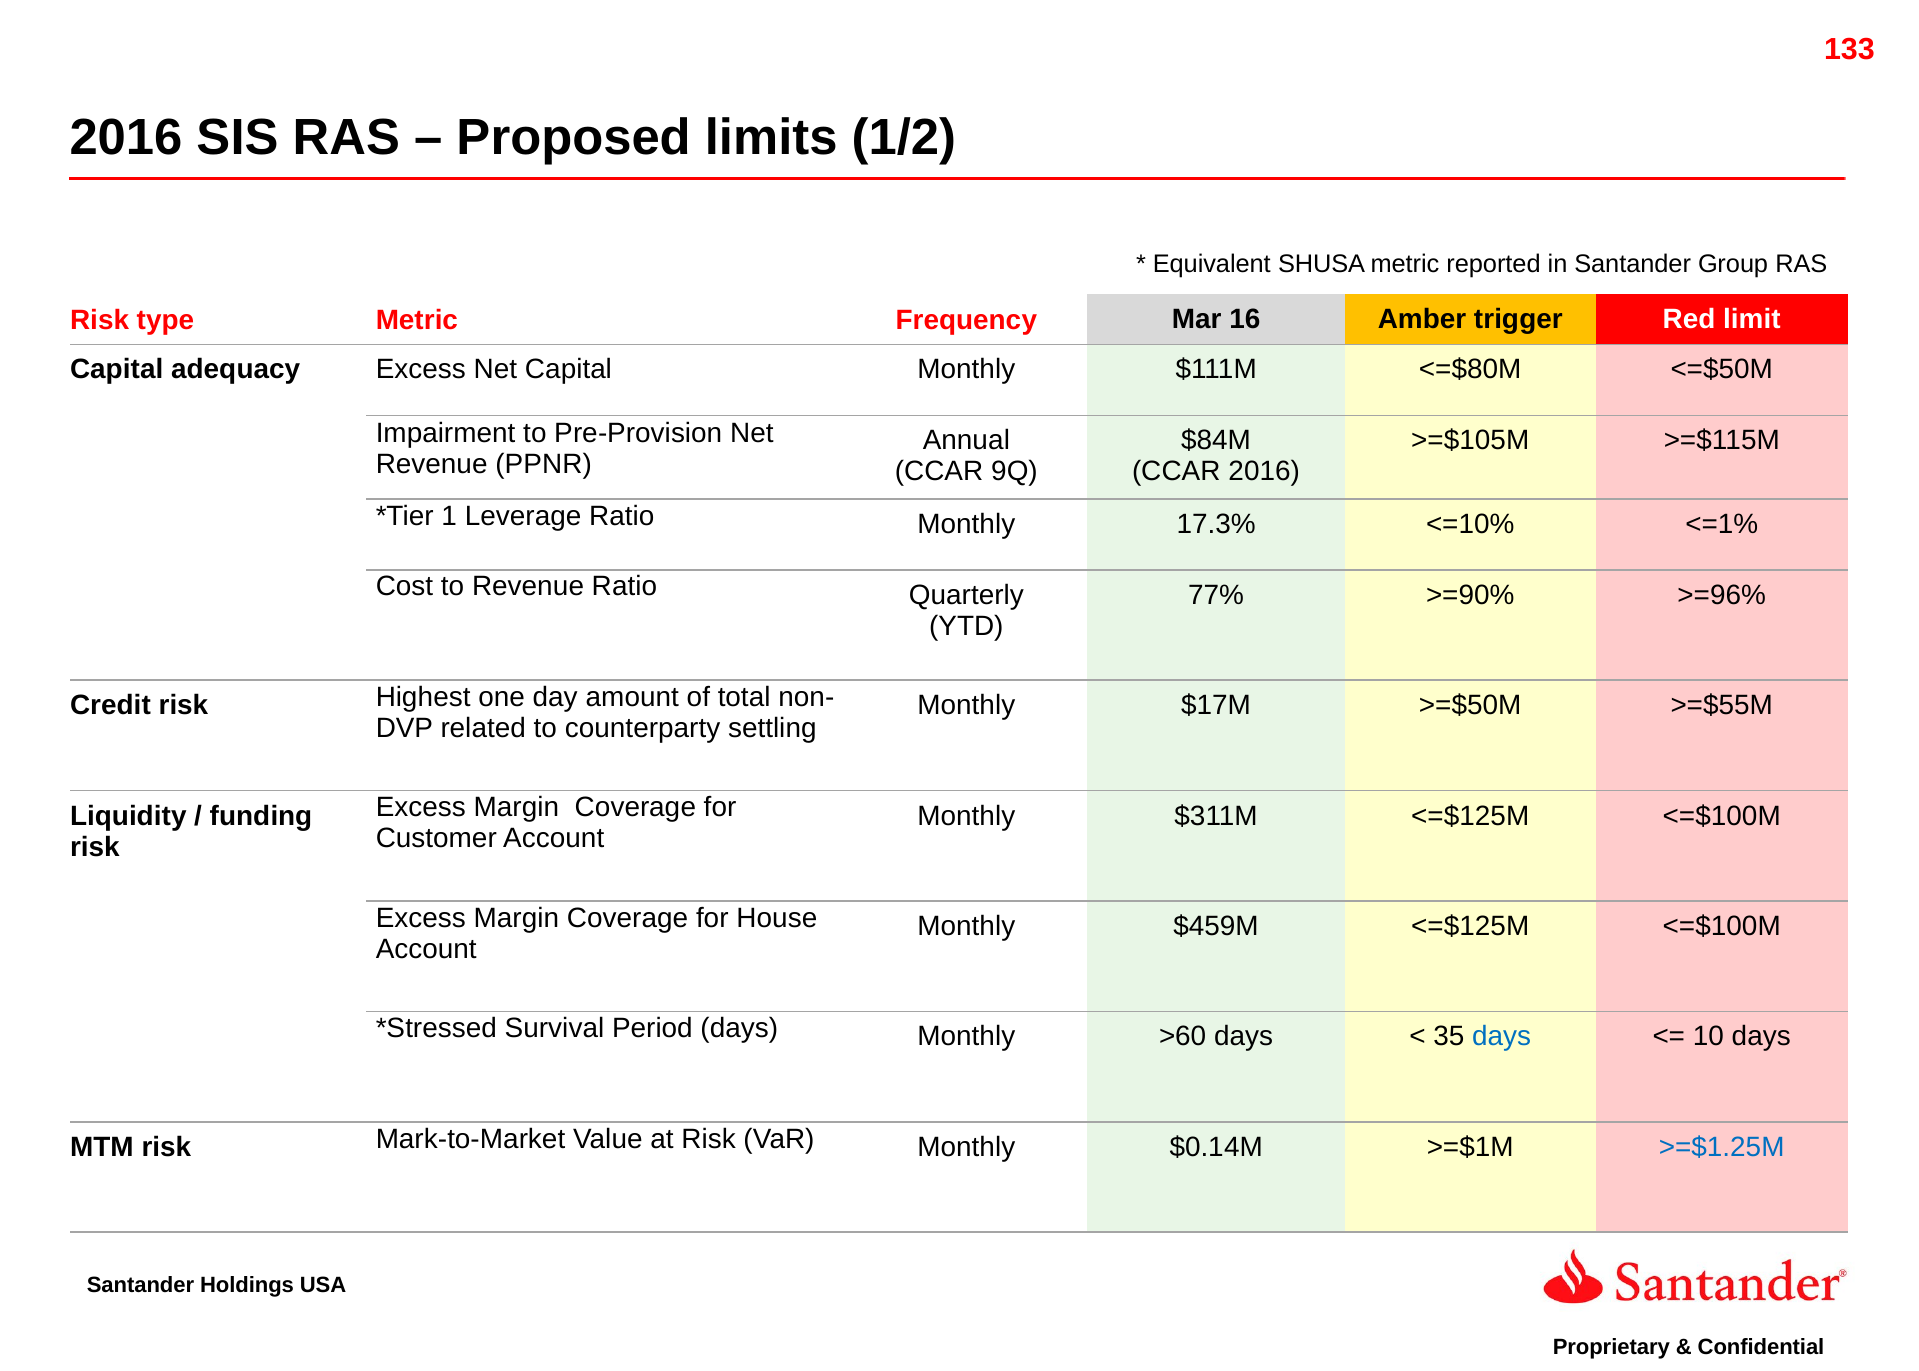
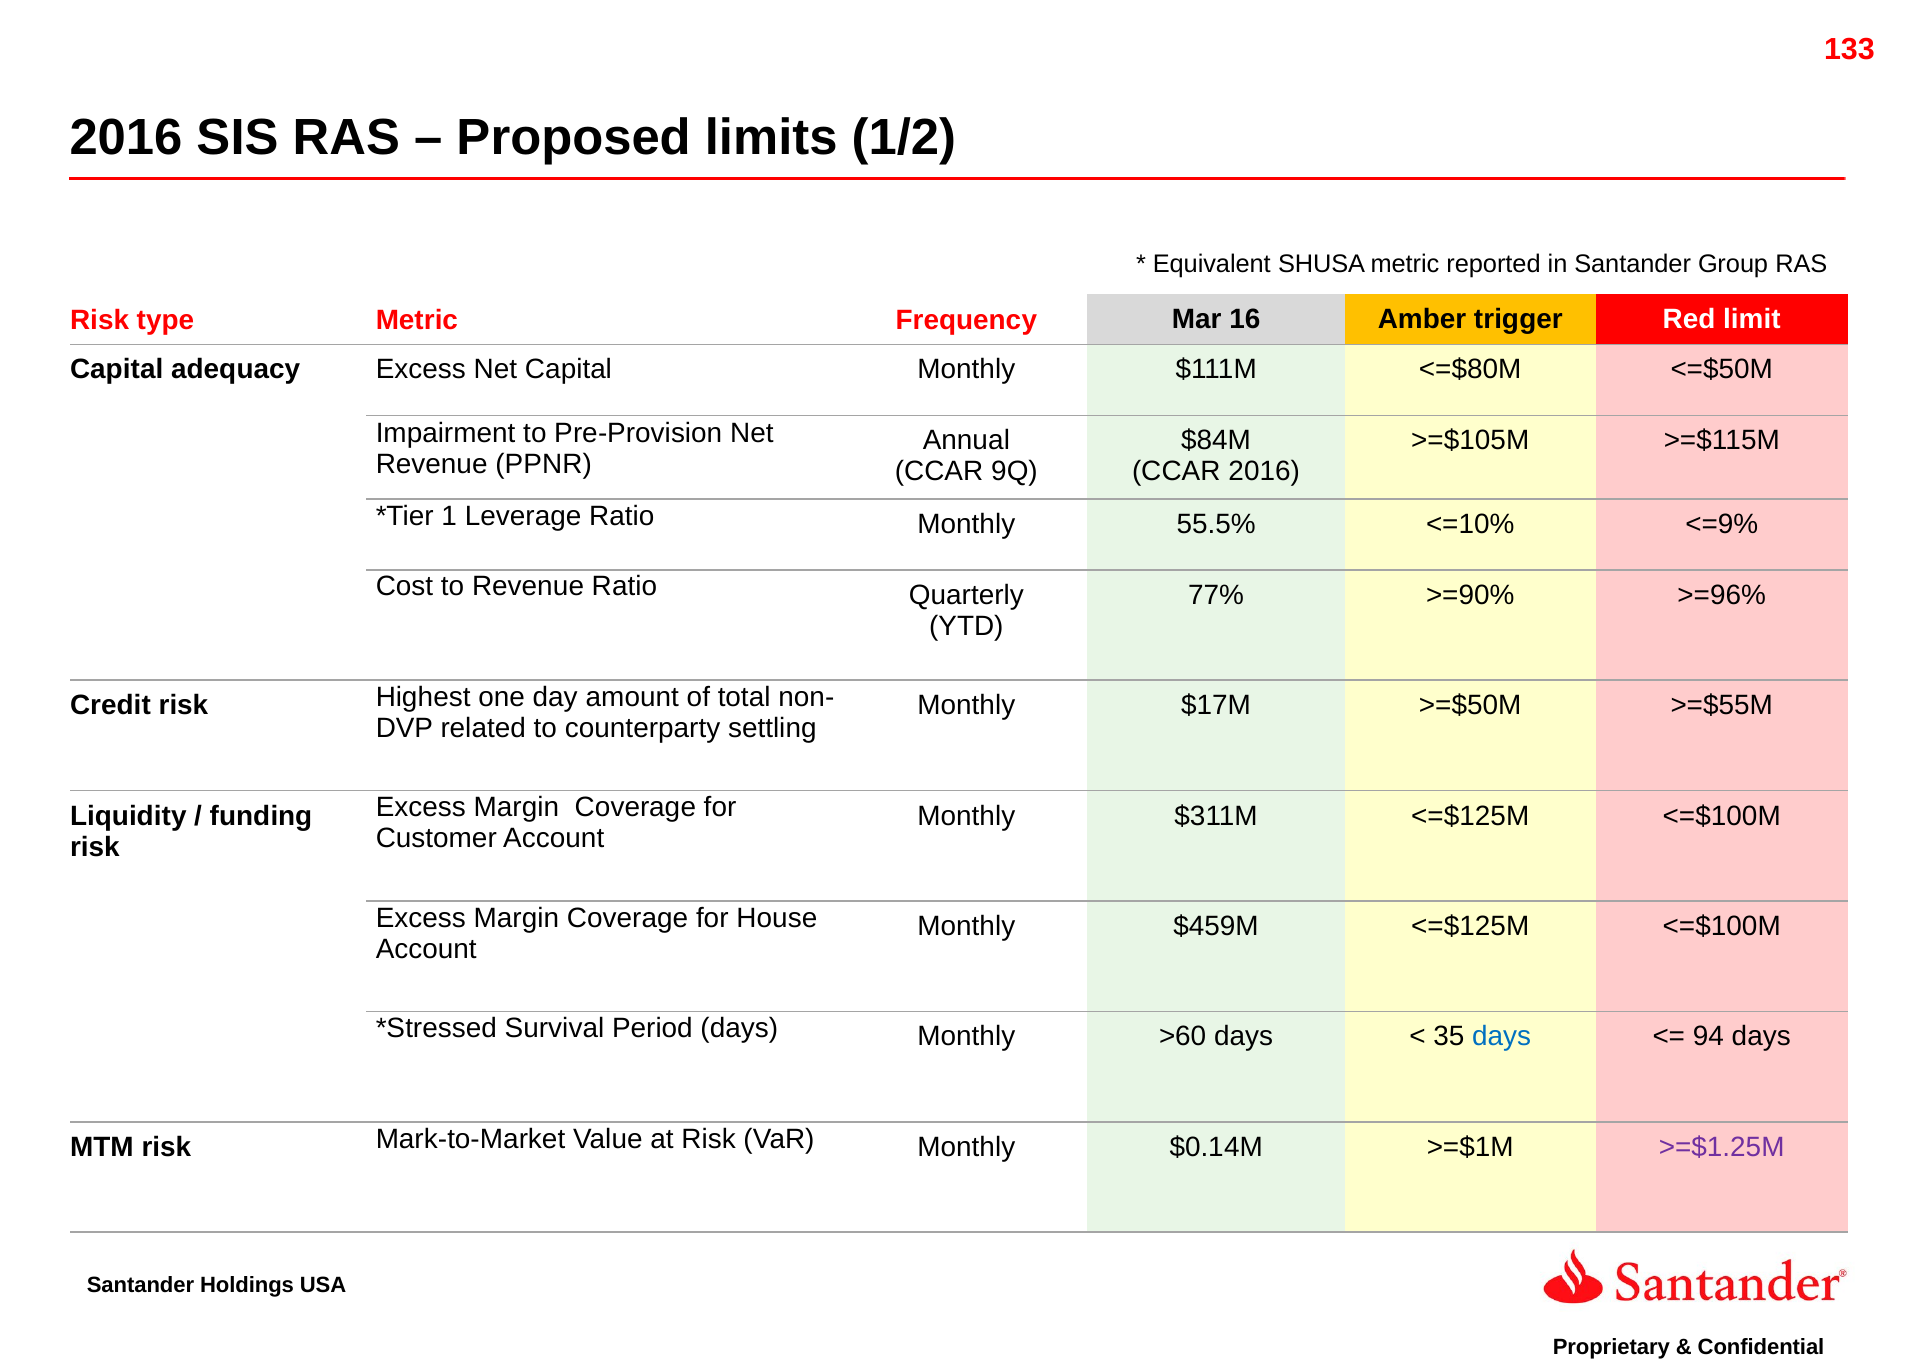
17.3%: 17.3% -> 55.5% (1216, 524)
<=1%: <=1% -> <=9% (1722, 524)
10: 10 -> 94 (1708, 1036)
>=$1.25M colour: blue -> purple (1722, 1147)
